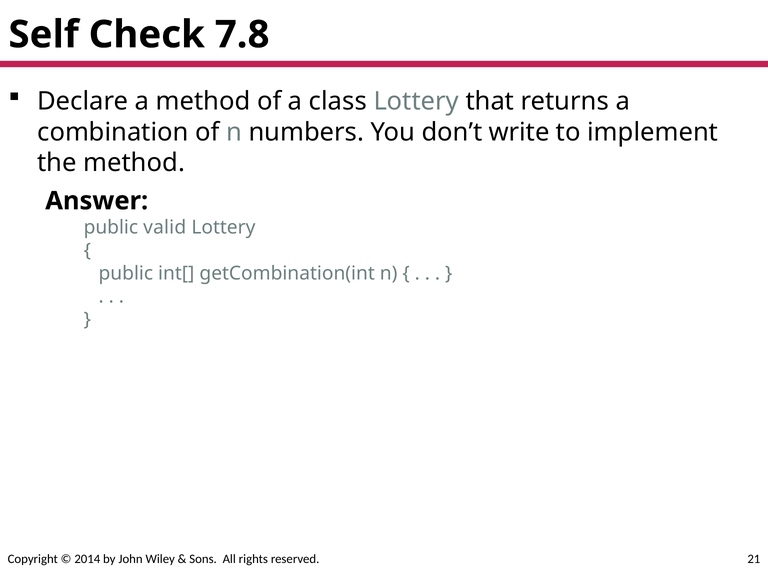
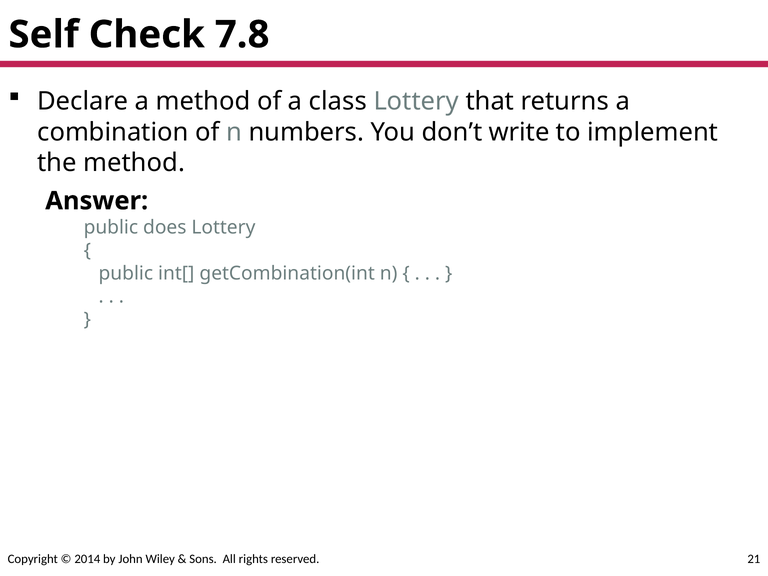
valid: valid -> does (165, 227)
